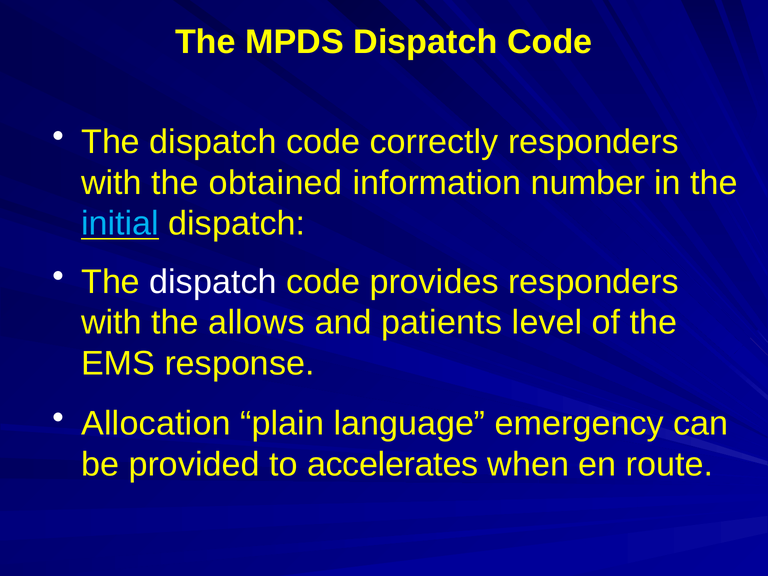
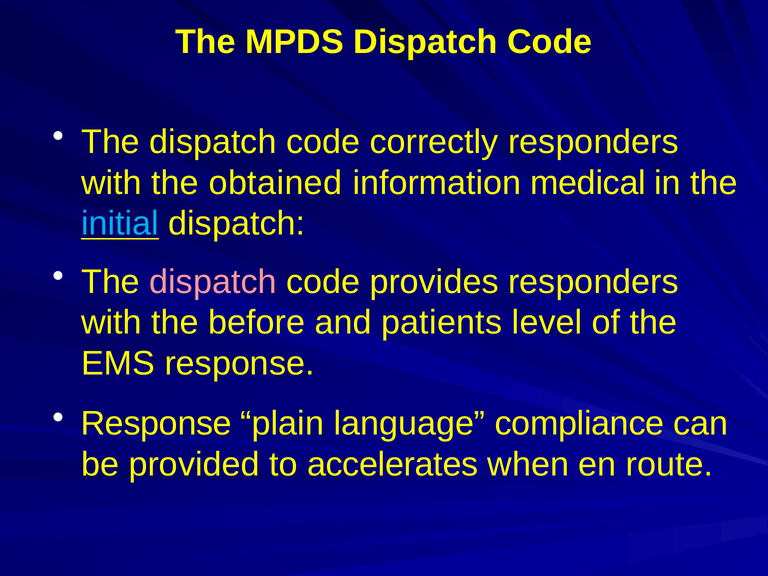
number: number -> medical (588, 183)
dispatch colour: white -> pink (213, 282)
allows: allows -> before (257, 323)
Allocation: Allocation -> Response (156, 423)
emergency: emergency -> compliance (579, 423)
